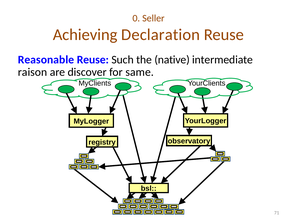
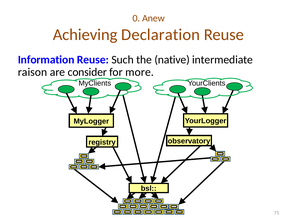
Seller: Seller -> Anew (153, 18)
Reasonable: Reasonable -> Information (46, 60)
discover: discover -> consider (87, 72)
same: same -> more (140, 72)
